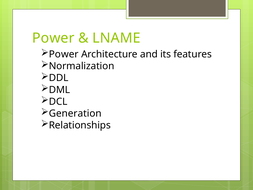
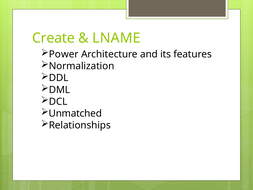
Power: Power -> Create (53, 38)
Generation: Generation -> Unmatched (75, 113)
